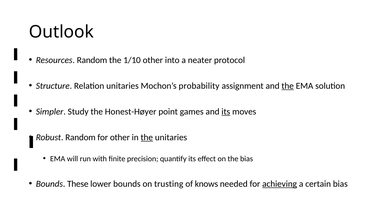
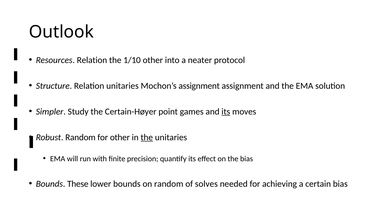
Resources Random: Random -> Relation (92, 60)
Mochon’s probability: probability -> assignment (199, 86)
the underline: present -> none (288, 86)
Honest-Høyer: Honest-Høyer -> Certain-Høyer (131, 111)
on trusting: trusting -> random (169, 184)
knows: knows -> solves (206, 184)
achieving underline: present -> none (280, 184)
